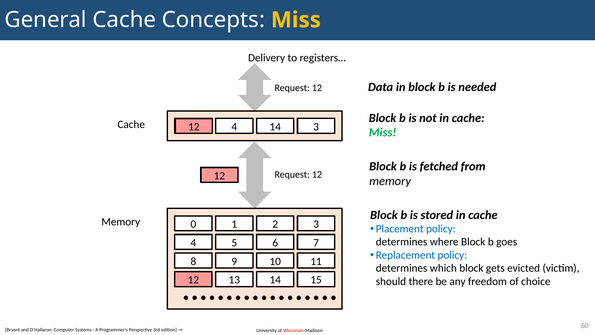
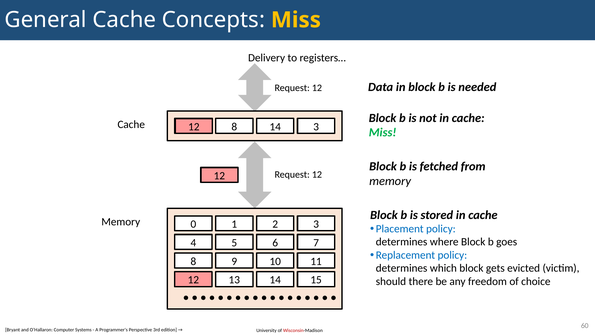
4: 4 -> 8 (234, 127)
